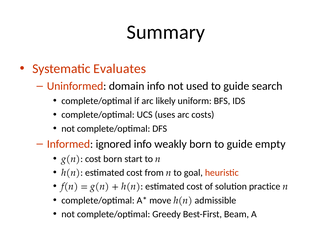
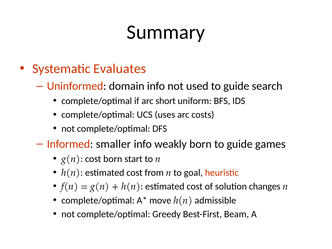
likely: likely -> short (166, 101)
ignored: ignored -> smaller (113, 144)
empty: empty -> games (270, 144)
practice: practice -> changes (265, 186)
